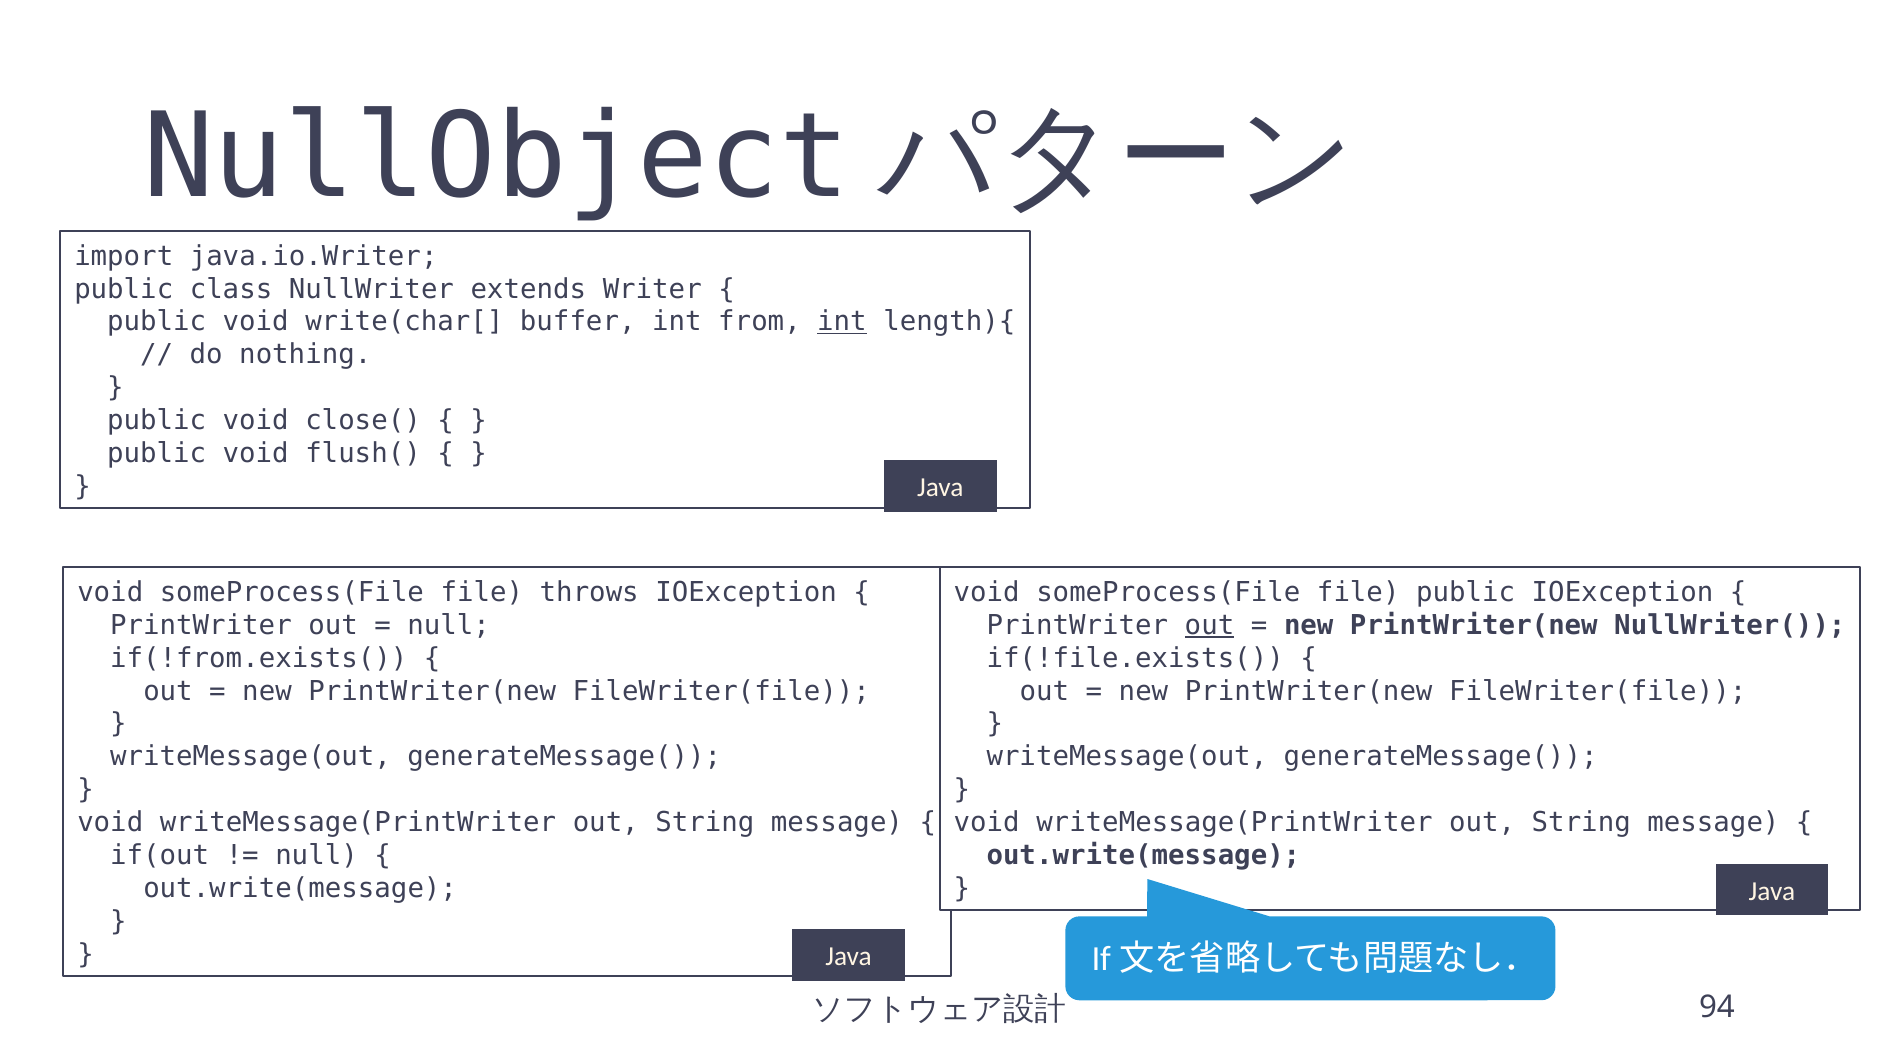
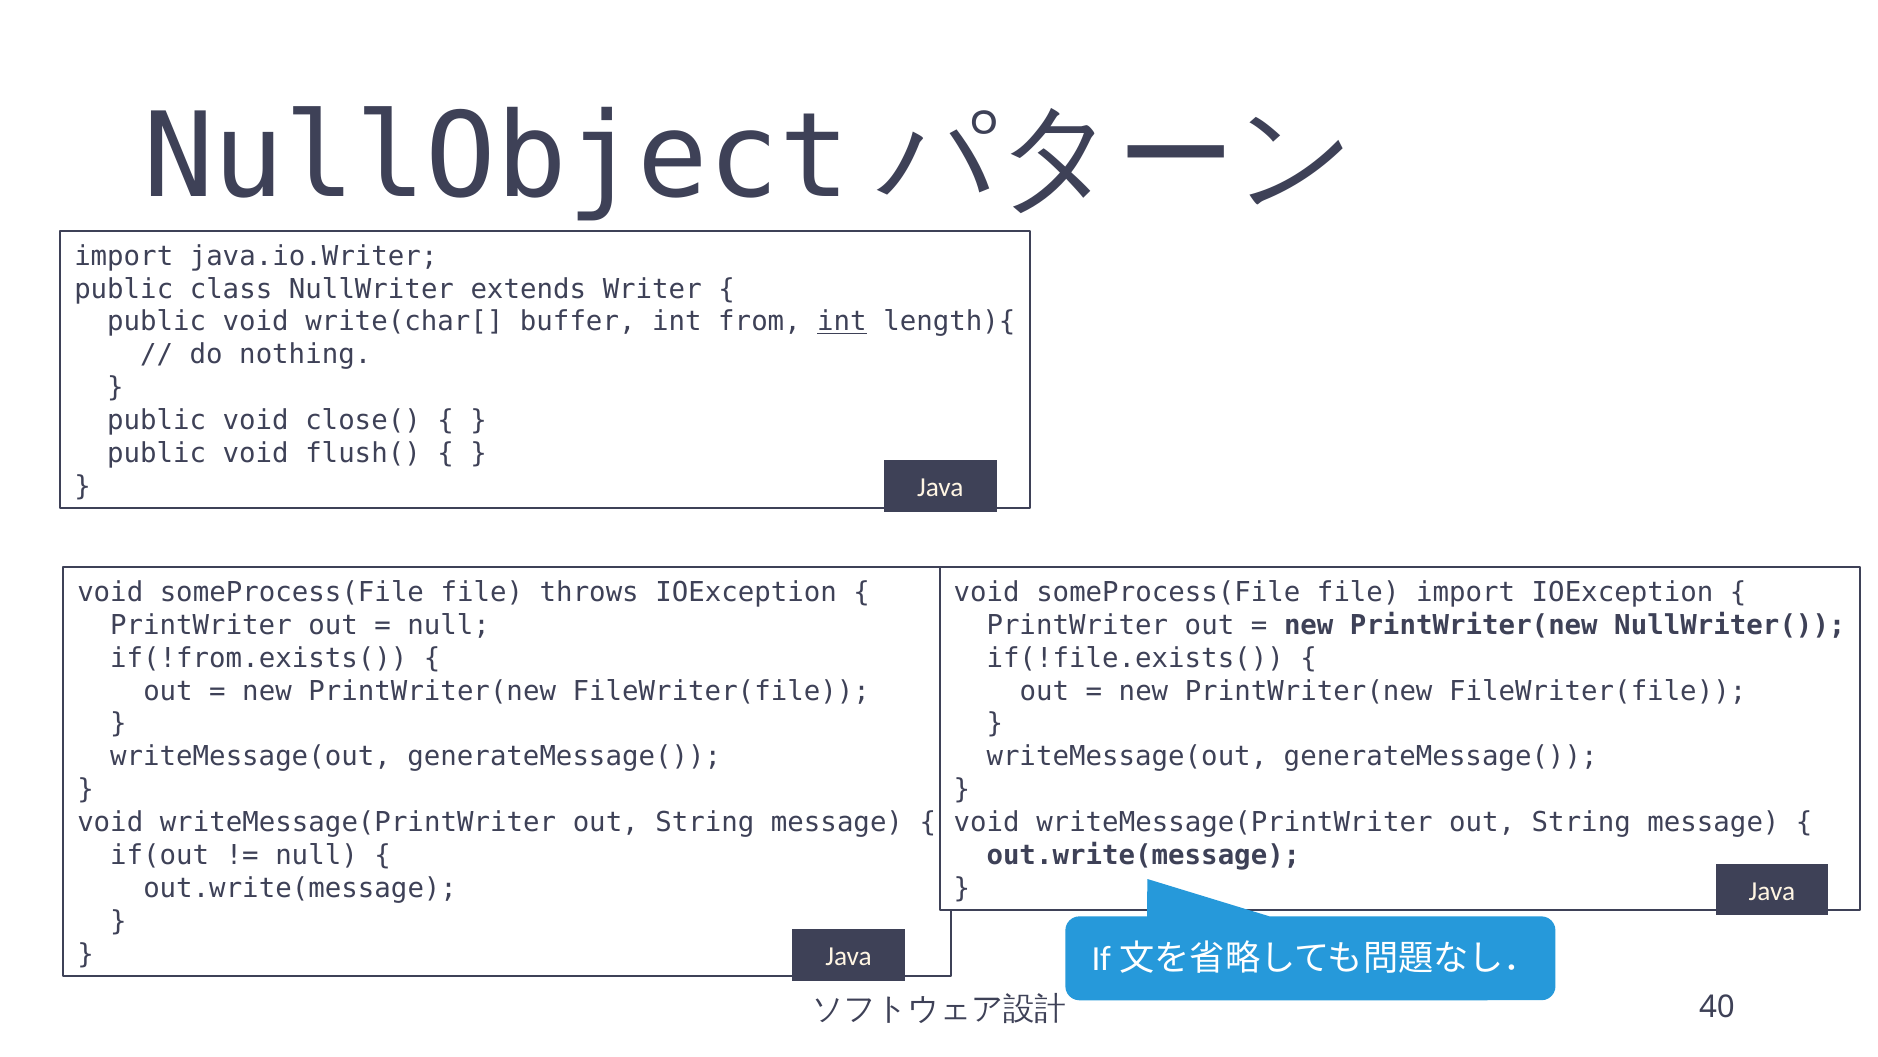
file public: public -> import (1466, 592)
out underline: present -> none (1210, 625)
94: 94 -> 40 (1717, 1007)
